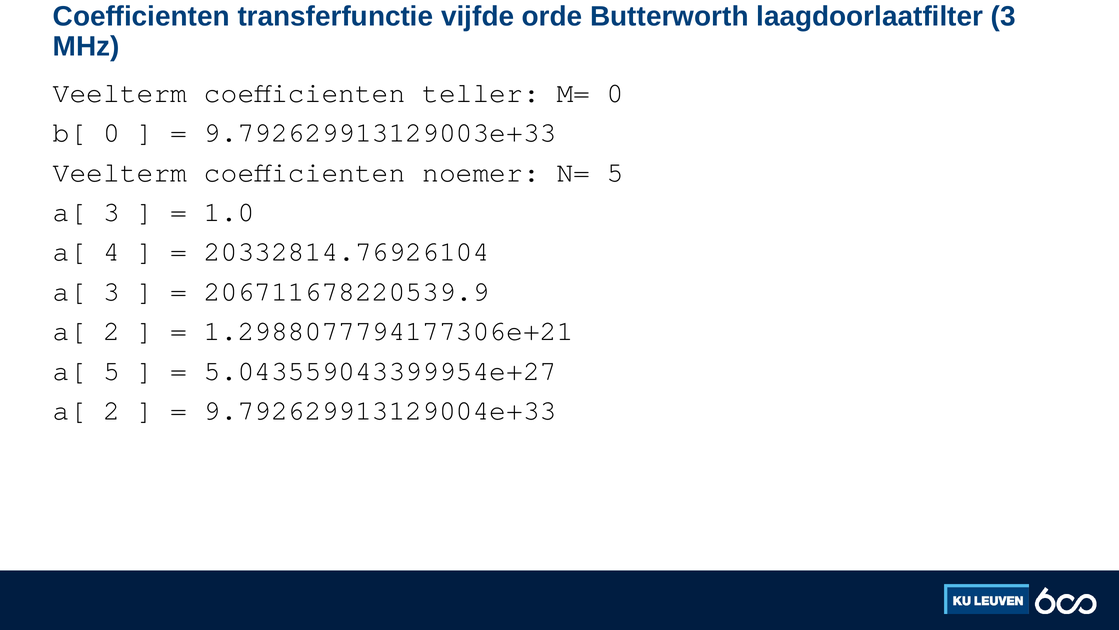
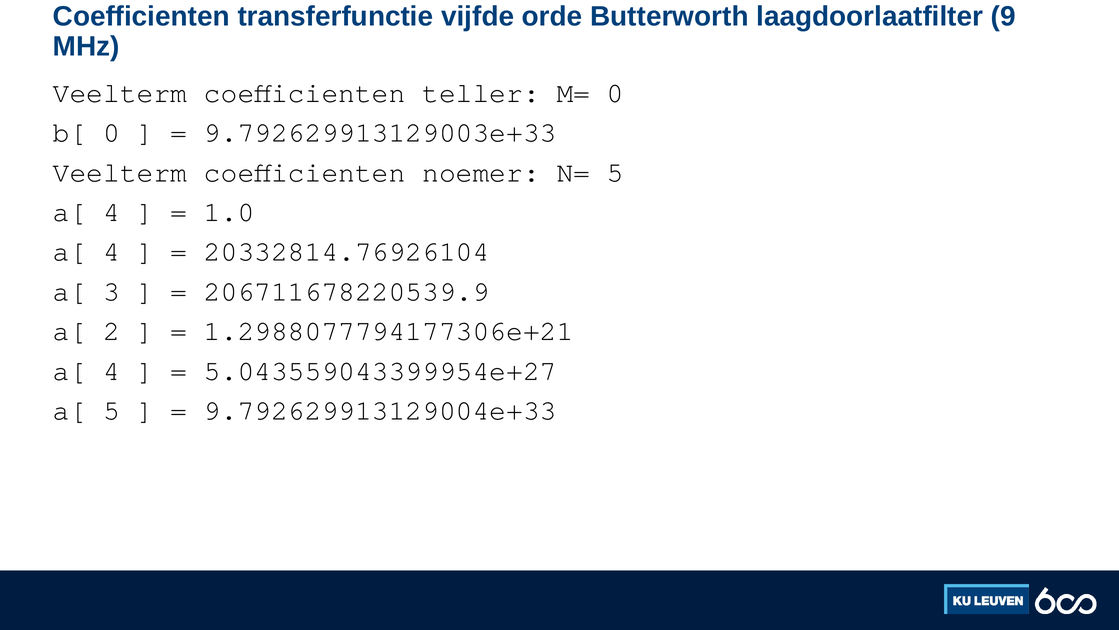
laagdoorlaatfilter 3: 3 -> 9 (1003, 16)
3: 3 -> 4 (112, 212)
5: 5 -> 4 (112, 370)
2: 2 -> 5 (112, 410)
